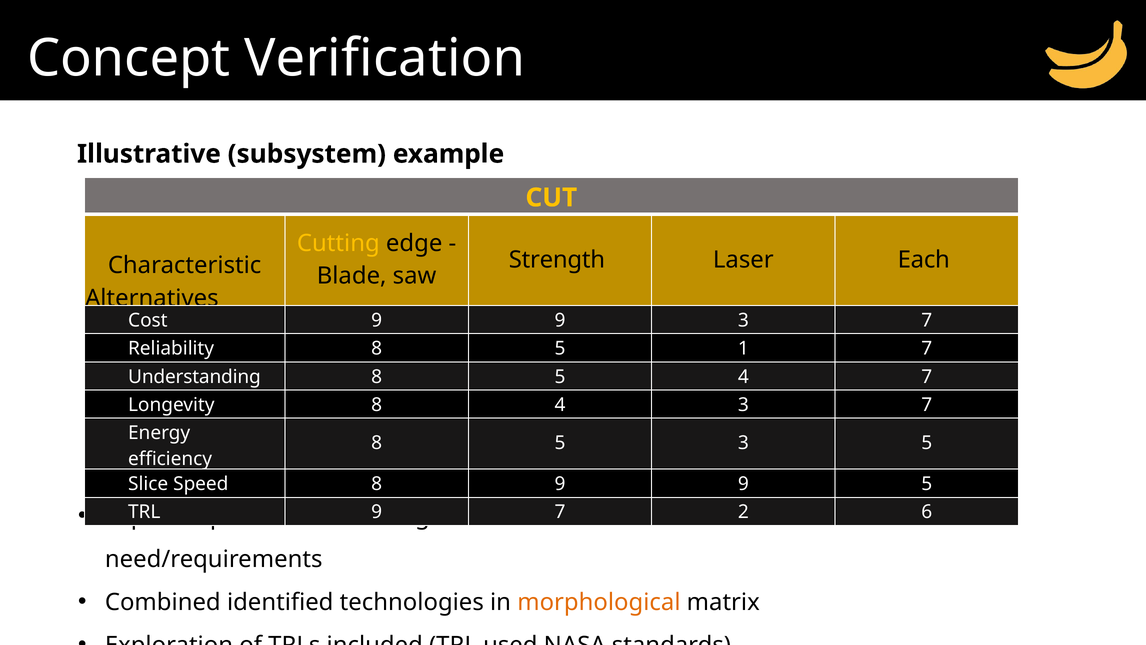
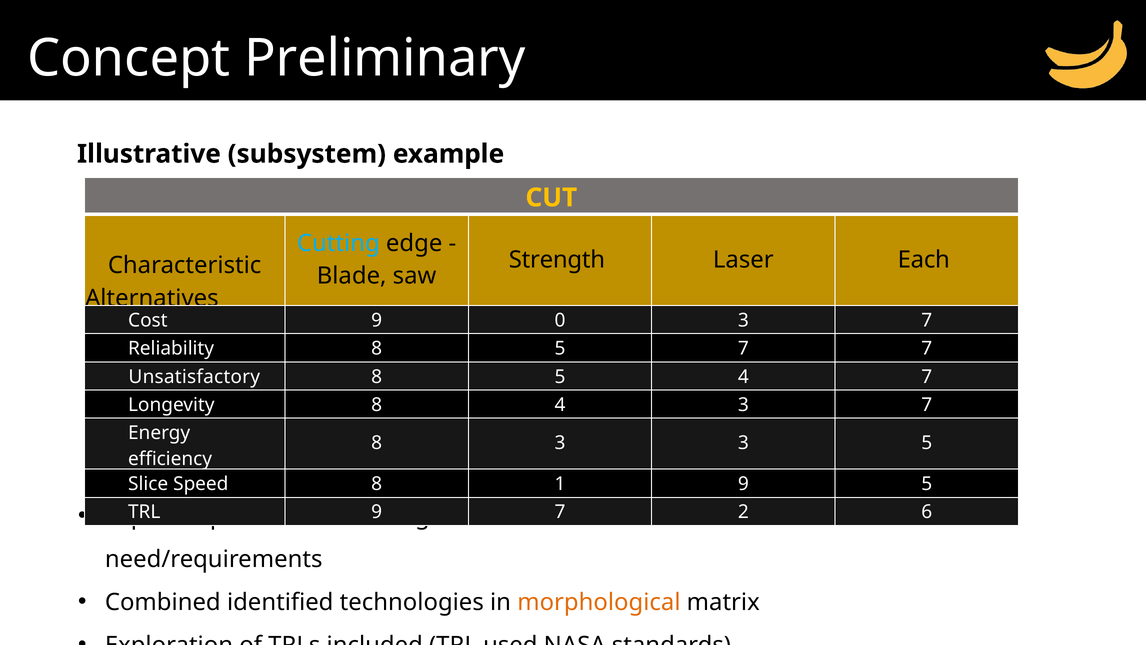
Verification: Verification -> Preliminary (385, 59)
Cutting colour: yellow -> light blue (338, 243)
Cost 9 9: 9 -> 0 (560, 320)
5 1: 1 -> 7 (743, 348)
Understanding: Understanding -> Unsatisfactory (194, 376)
5: 5 -> 3 (560, 443)
8 9: 9 -> 1 (560, 484)
